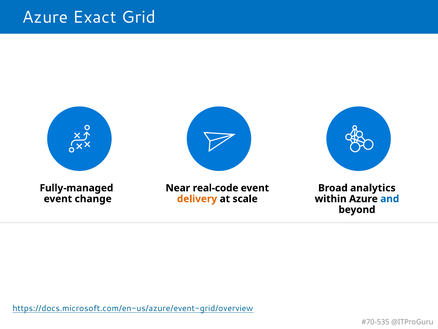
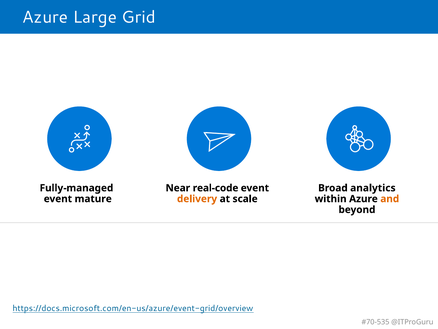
Exact: Exact -> Large (95, 17)
change: change -> mature (93, 199)
and colour: blue -> orange (390, 199)
